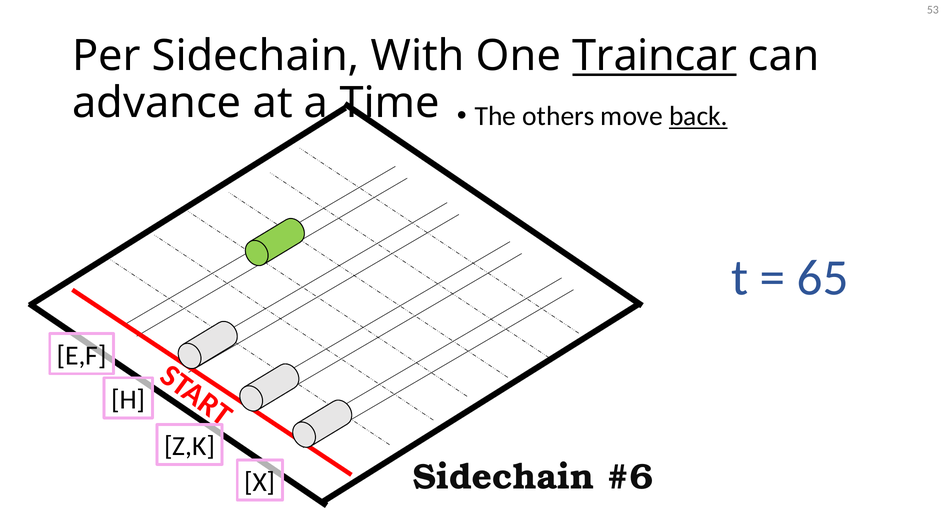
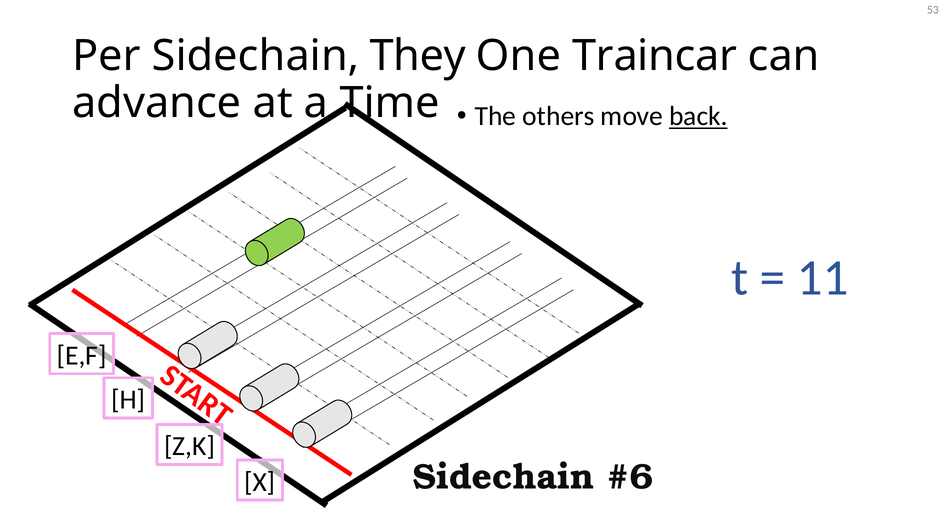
With: With -> They (418, 56)
Traincar underline: present -> none (655, 56)
65: 65 -> 11 (823, 278)
